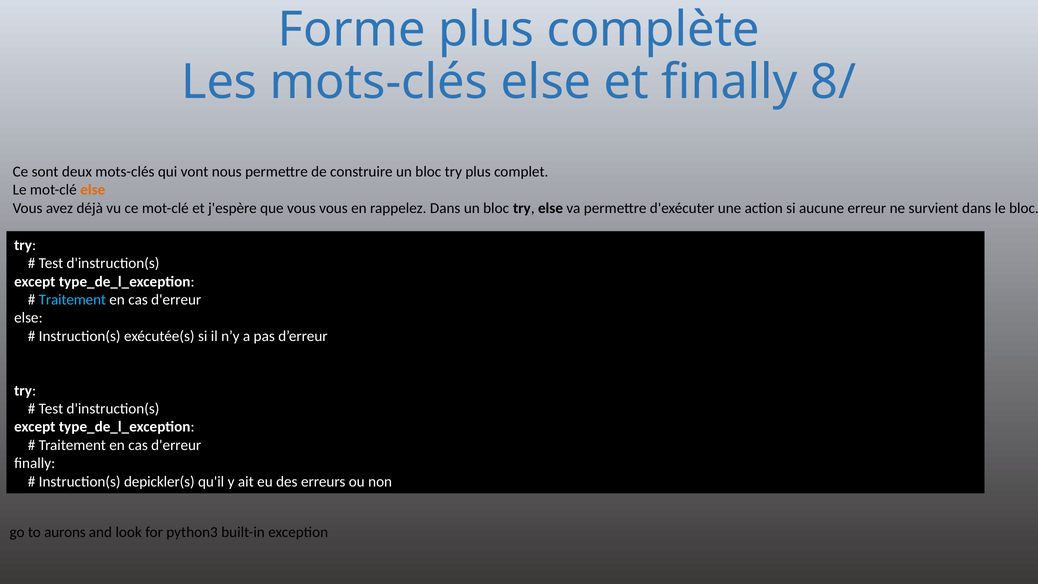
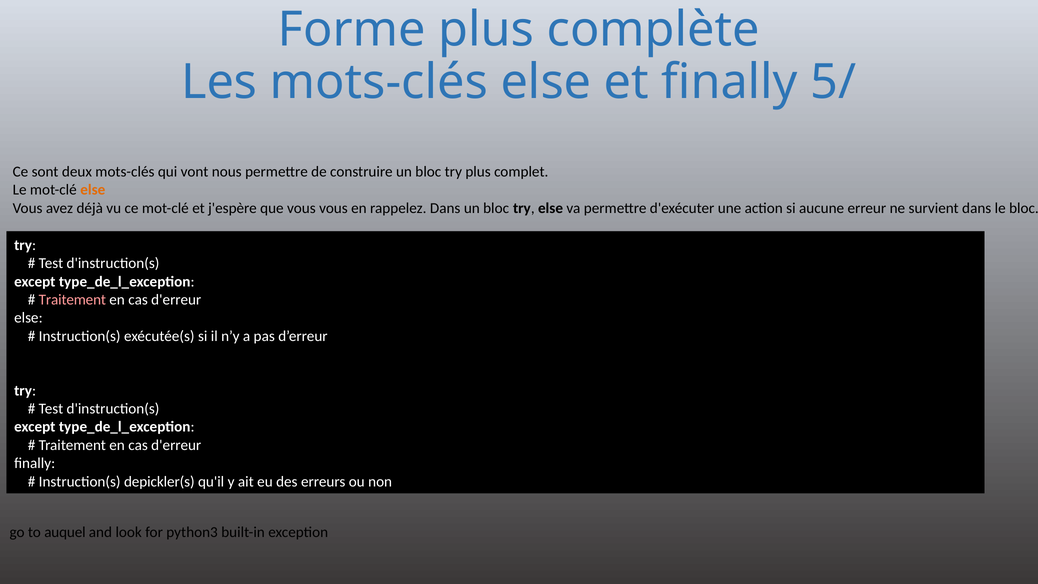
8/: 8/ -> 5/ (833, 82)
Traitement colour: light blue -> pink (72, 300)
aurons: aurons -> auquel (65, 532)
